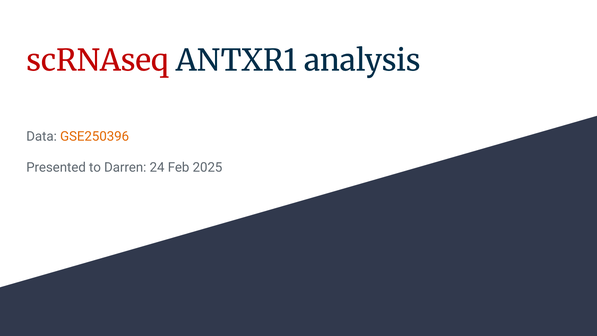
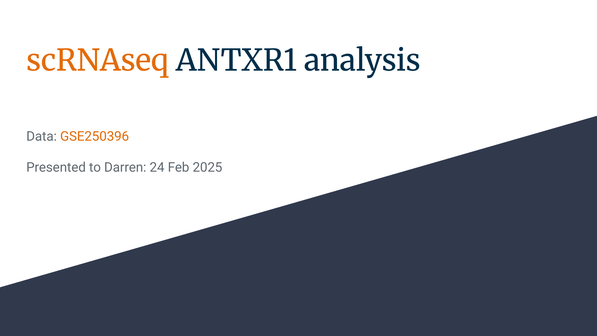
scRNAseq colour: red -> orange (97, 61)
